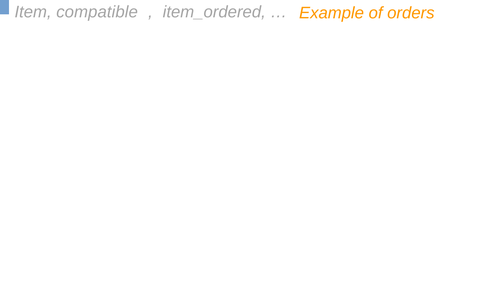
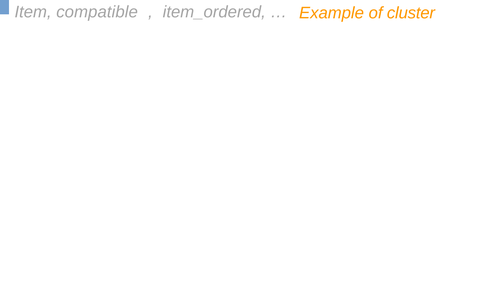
orders: orders -> cluster (411, 13)
